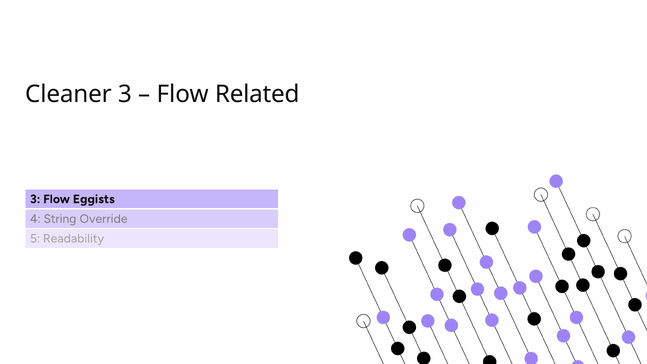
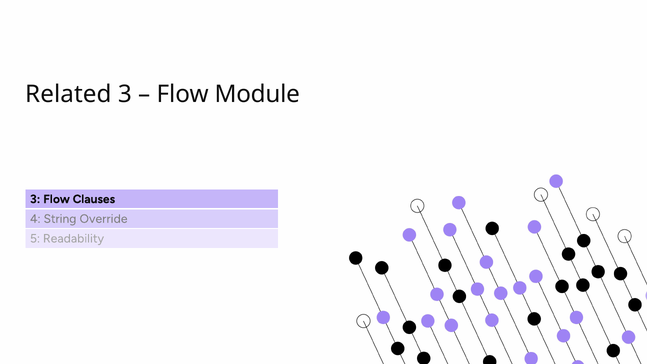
Cleaner: Cleaner -> Related (68, 94)
Related: Related -> Module (257, 94)
Eggists: Eggists -> Clauses (94, 199)
